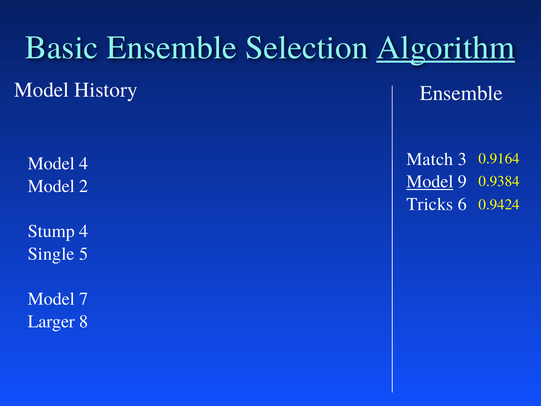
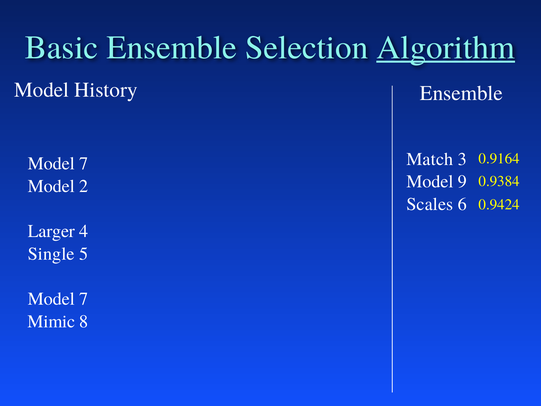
4: 4 -> 7 (84, 163)
Model underline: present -> none (430, 182)
Tricks: Tricks -> Scales (430, 204)
Stump: Stump -> Larger (51, 231)
Larger: Larger -> Mimic (51, 321)
